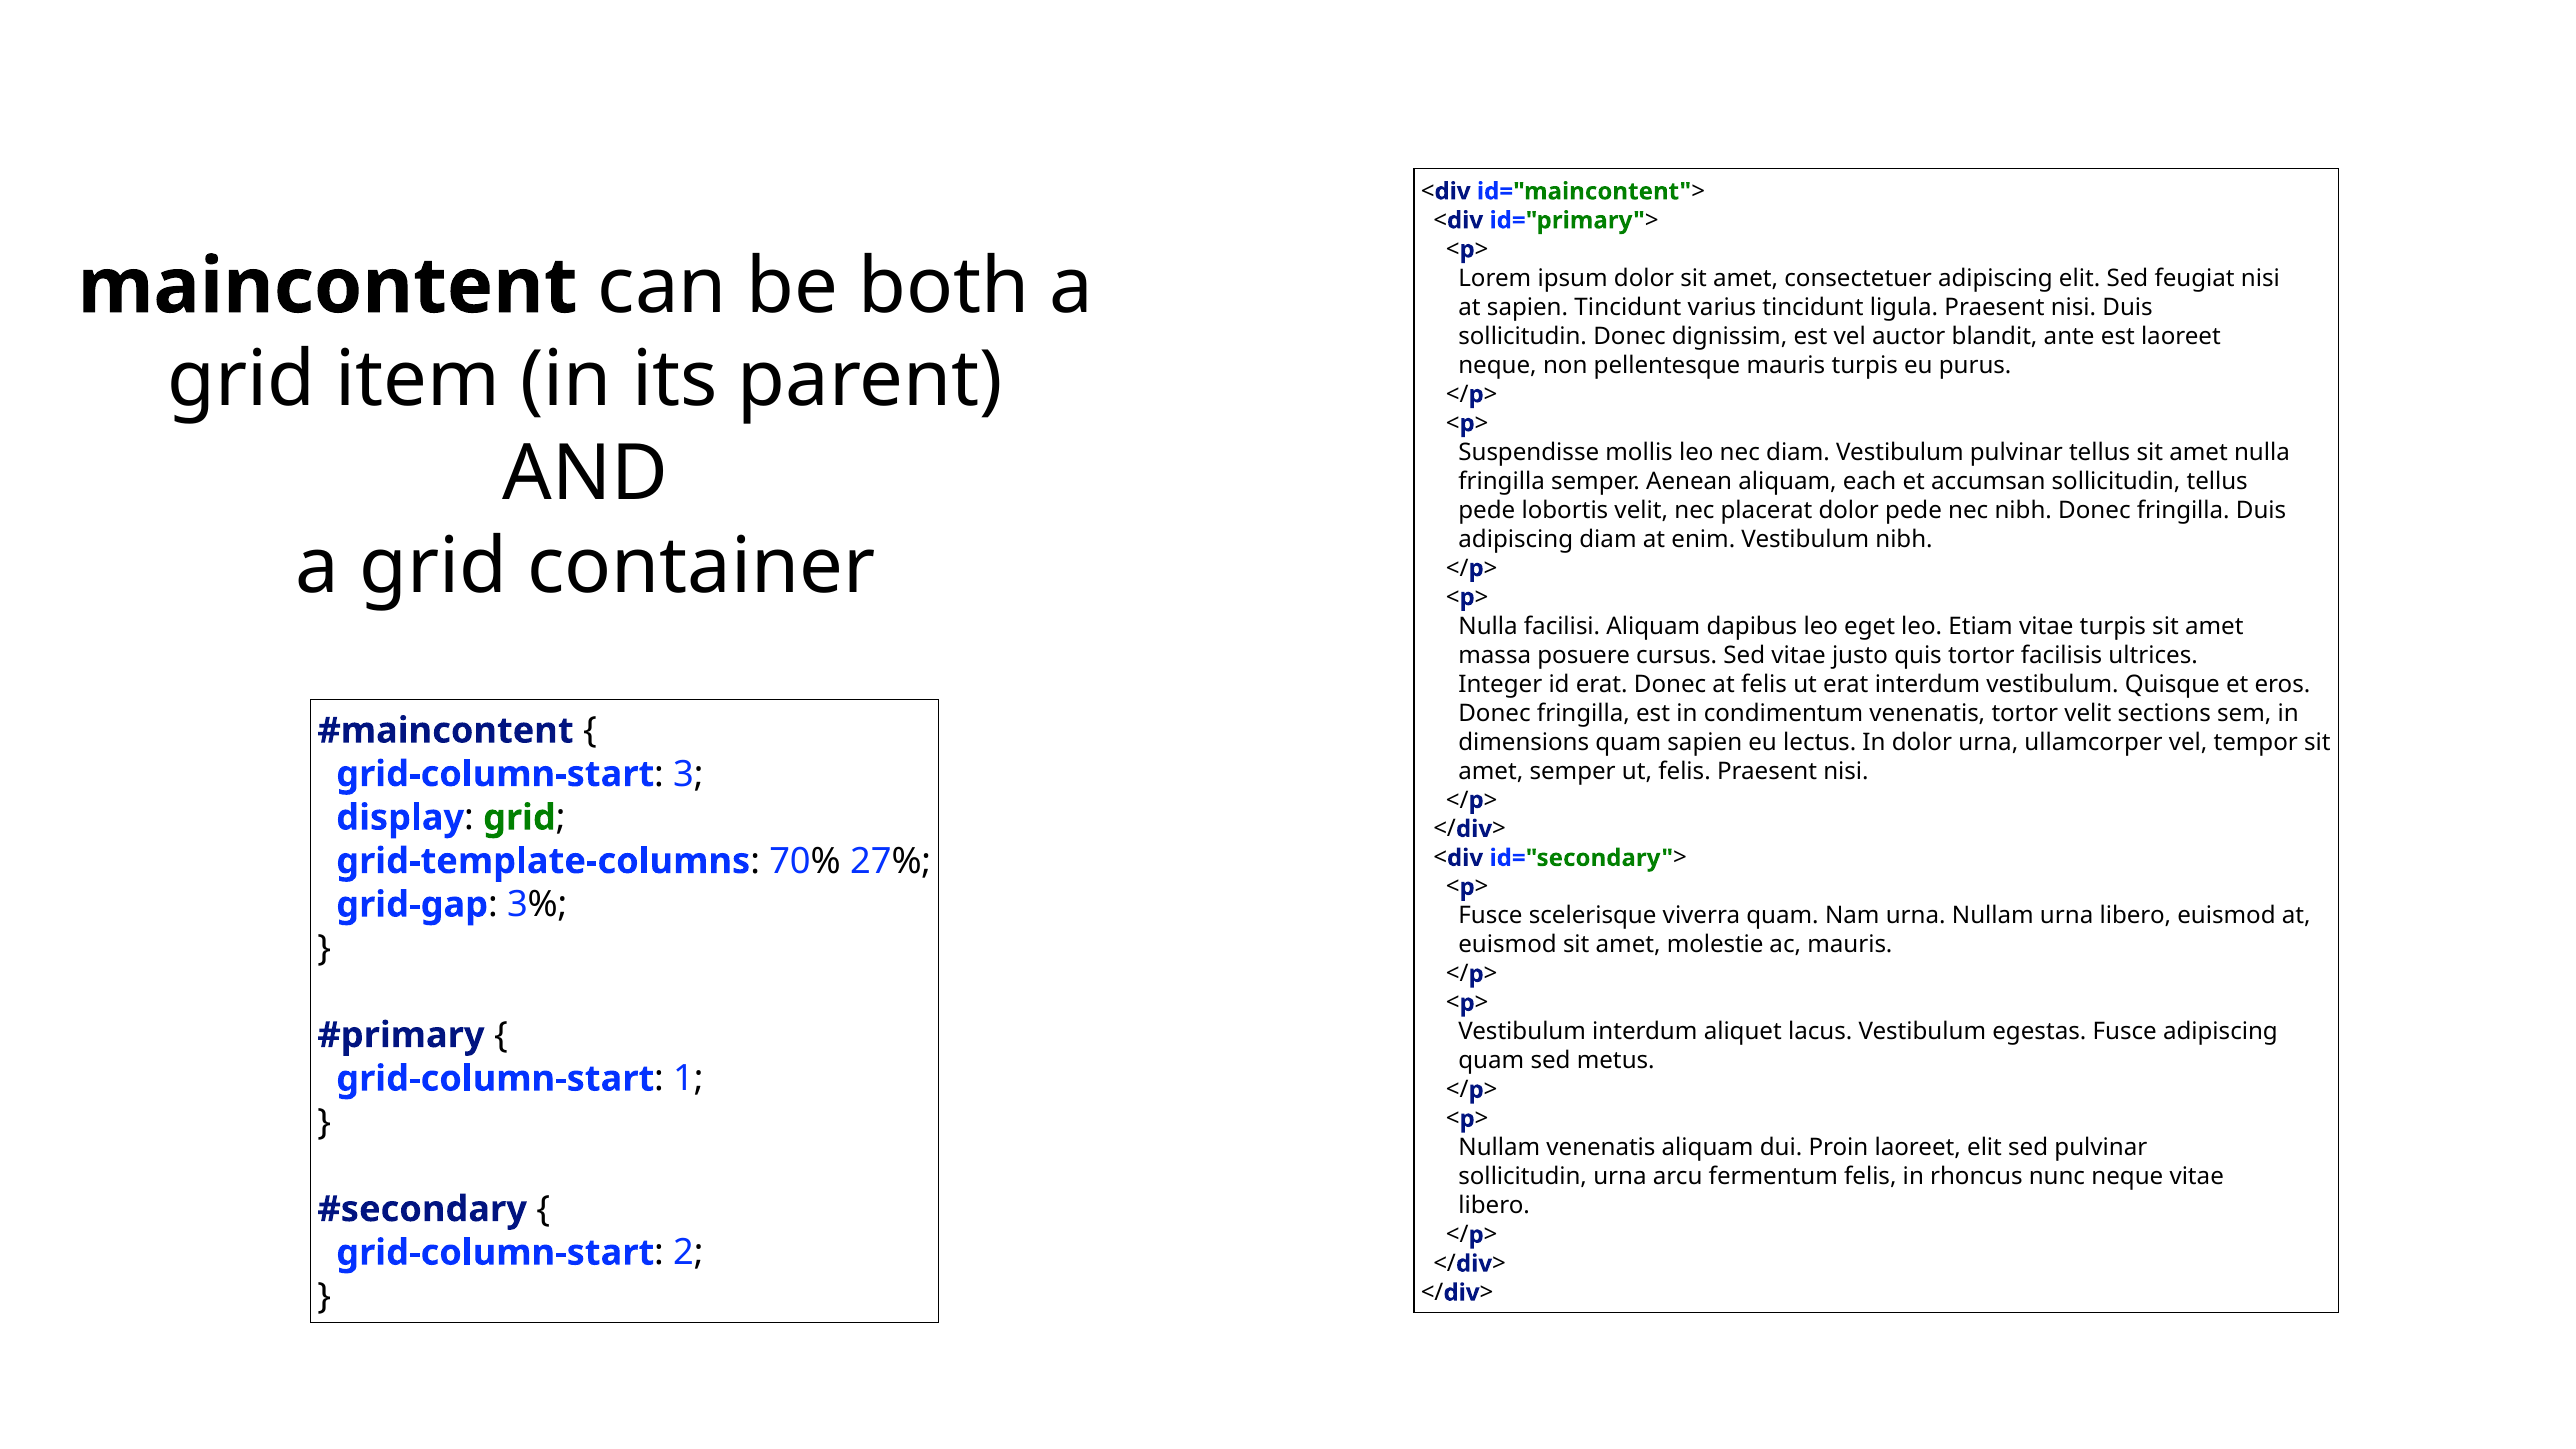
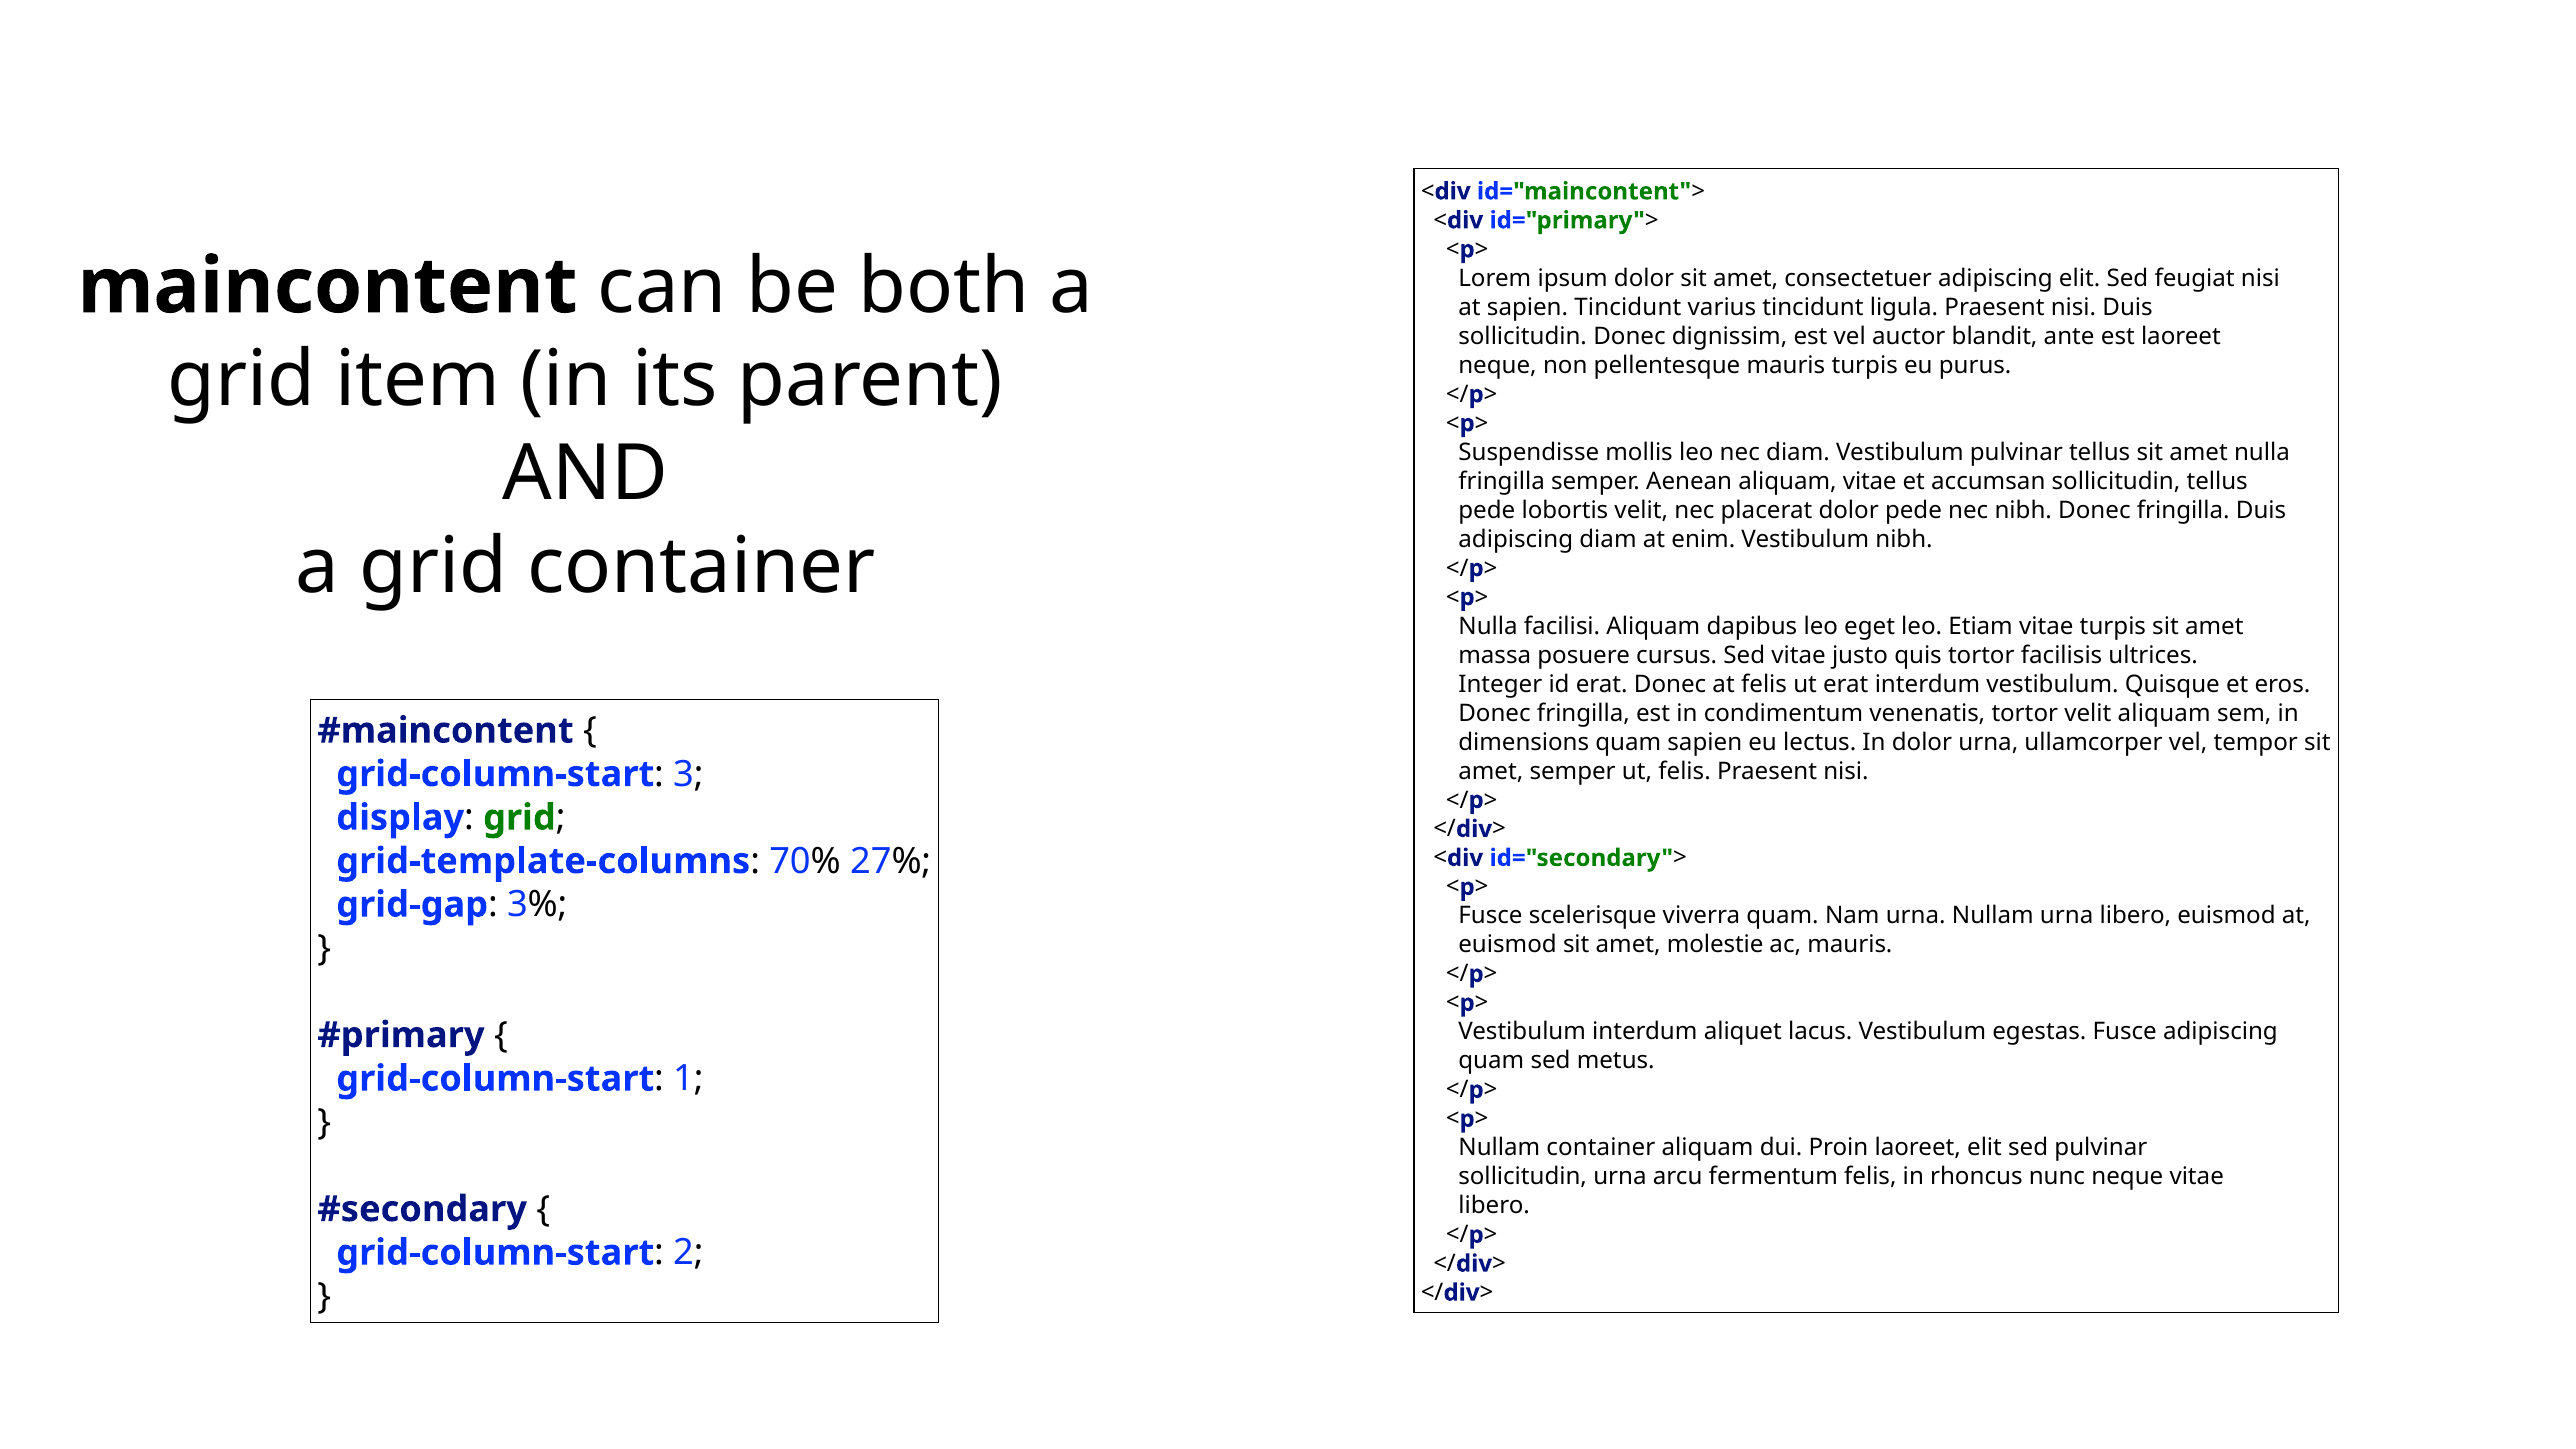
aliquam each: each -> vitae (1870, 481)
velit sections: sections -> aliquam (2164, 713)
Nullam venenatis: venenatis -> container (1601, 1148)
